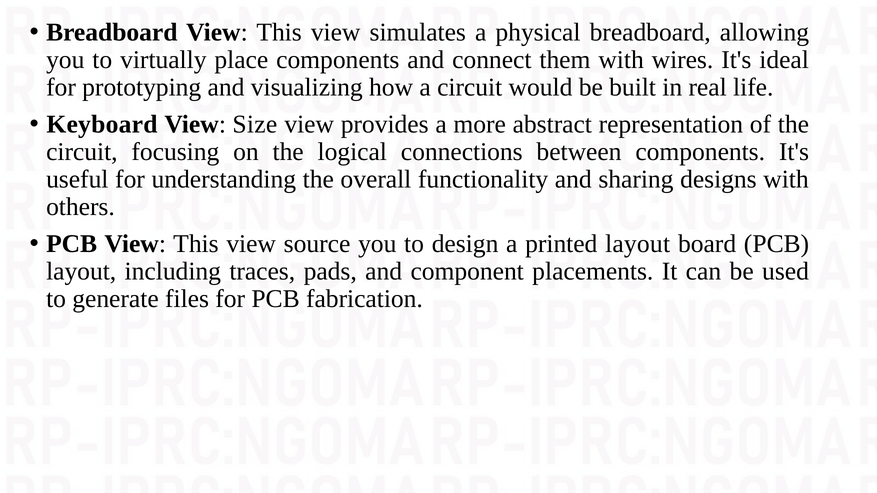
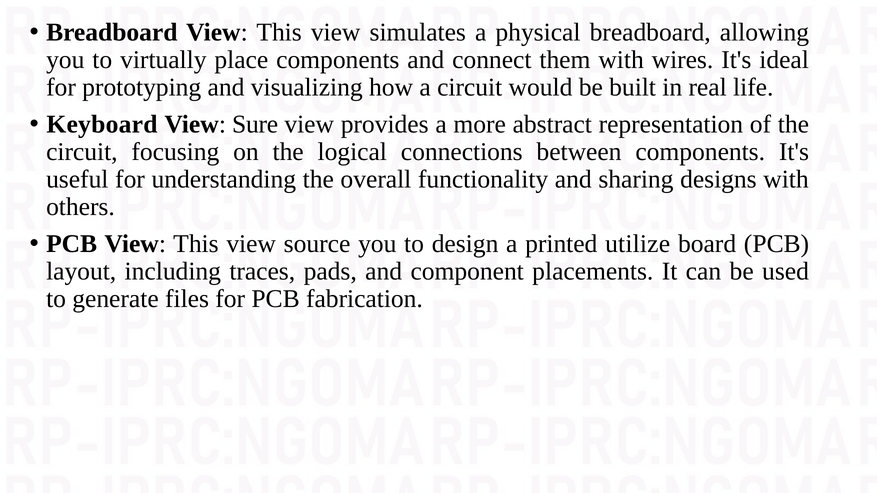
Size: Size -> Sure (255, 124)
printed layout: layout -> utilize (638, 244)
